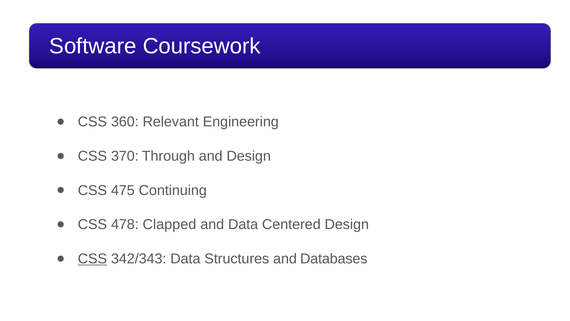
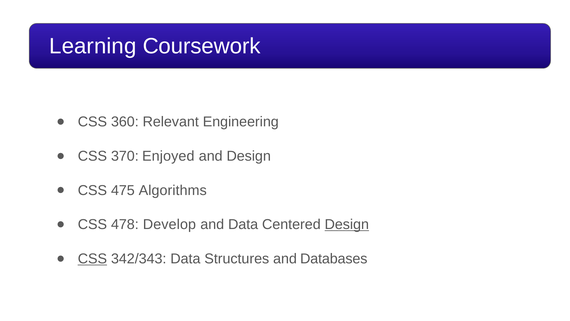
Software: Software -> Learning (93, 46)
Through: Through -> Enjoyed (168, 156)
Continuing: Continuing -> Algorithms (173, 190)
Clapped: Clapped -> Develop (169, 224)
Design underline: none -> present (347, 224)
